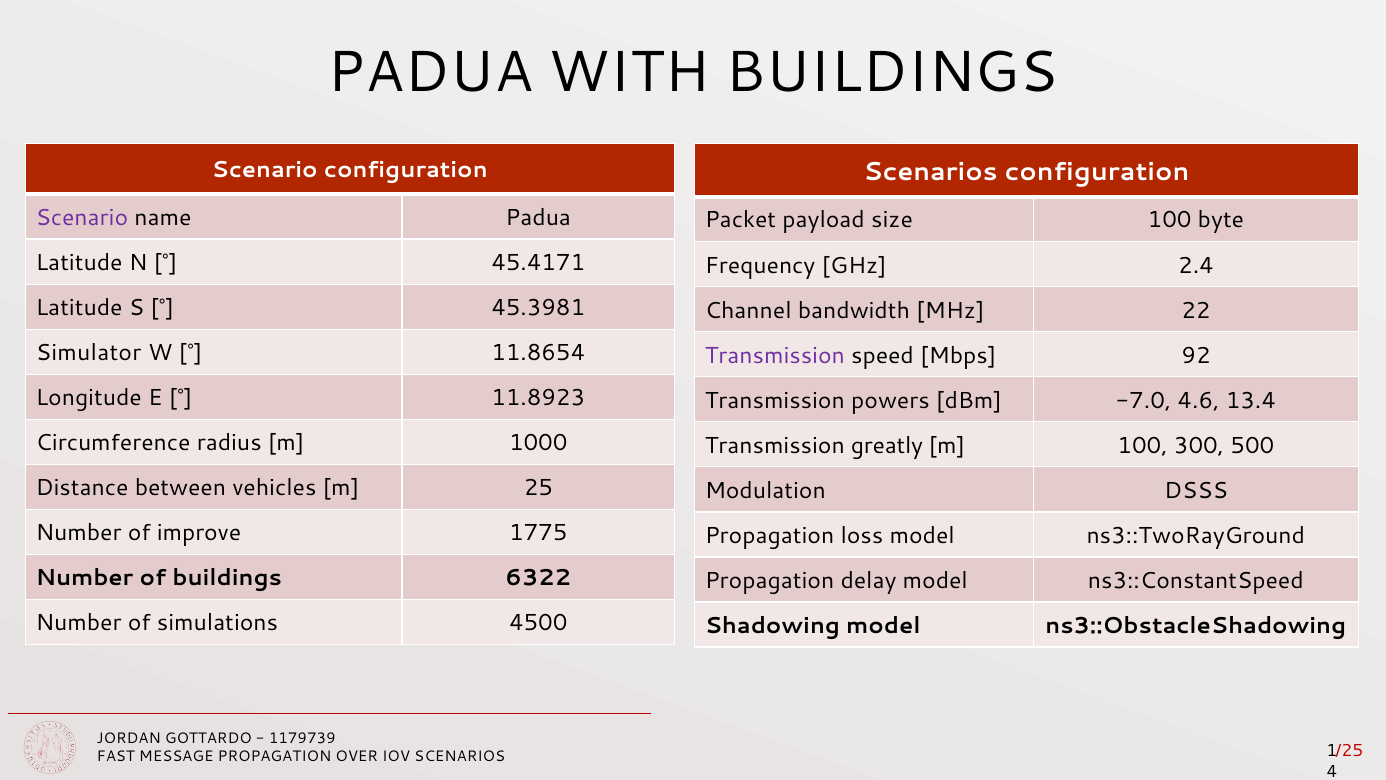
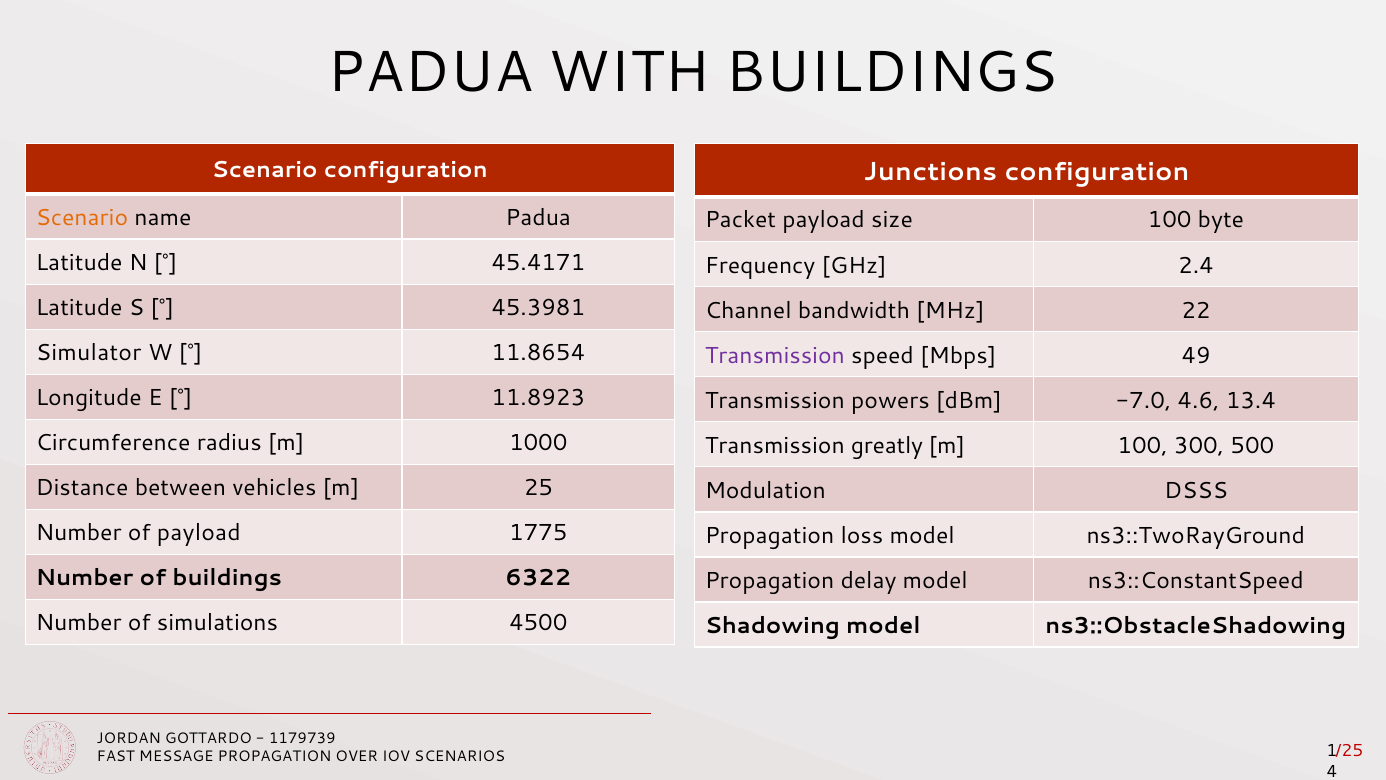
Scenarios: Scenarios -> Junctions (930, 172)
Scenario colour: purple -> orange (82, 218)
92: 92 -> 49 (1196, 355)
of improve: improve -> payload (199, 533)
